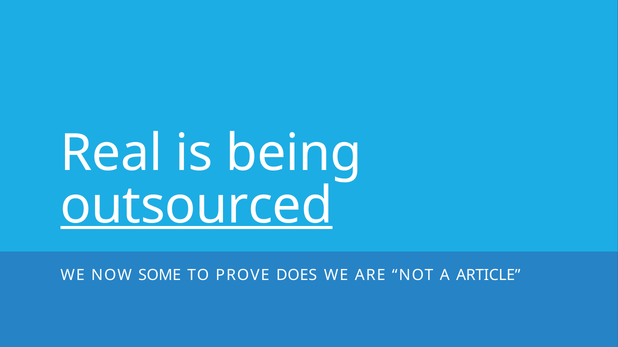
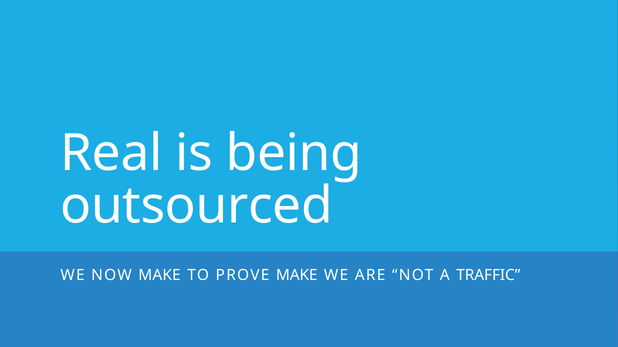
outsourced underline: present -> none (196, 206)
NOW SOME: SOME -> MAKE (160, 275)
PROVE DOES: DOES -> MAKE (297, 275)
ARTICLE: ARTICLE -> TRAFFIC (488, 275)
